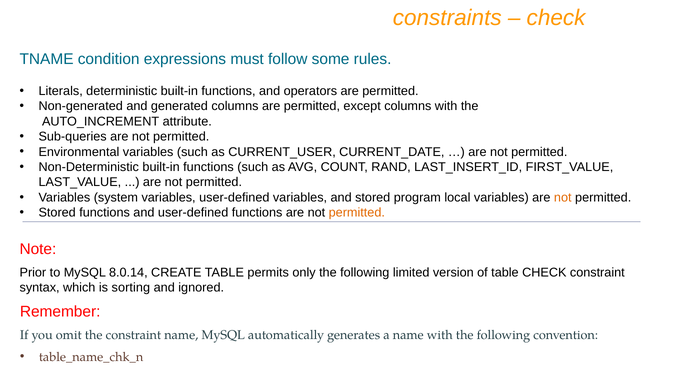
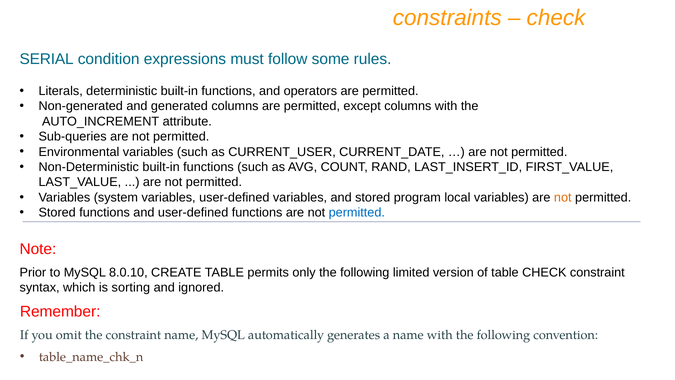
TNAME: TNAME -> SERIAL (47, 59)
permitted colour: orange -> blue (357, 213)
8.0.14: 8.0.14 -> 8.0.10 (128, 272)
